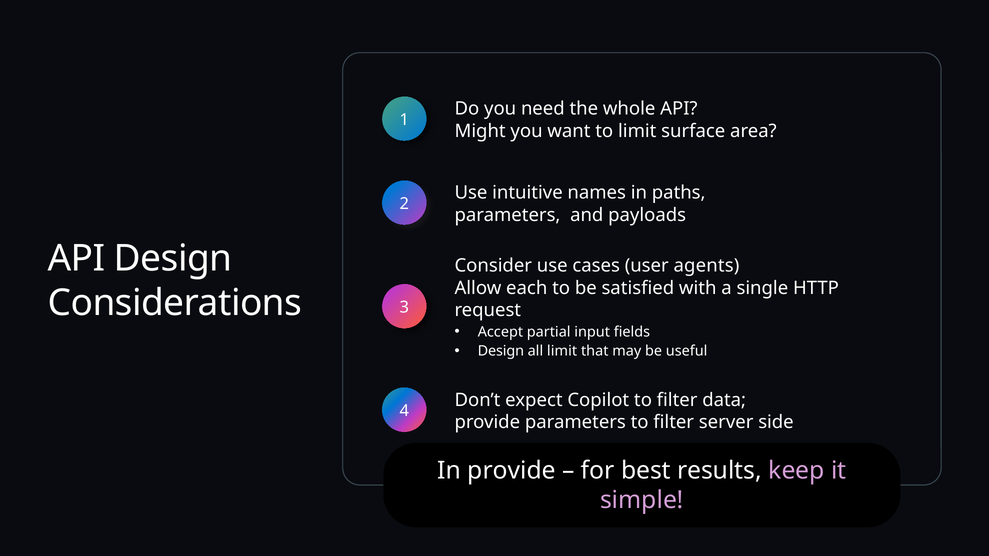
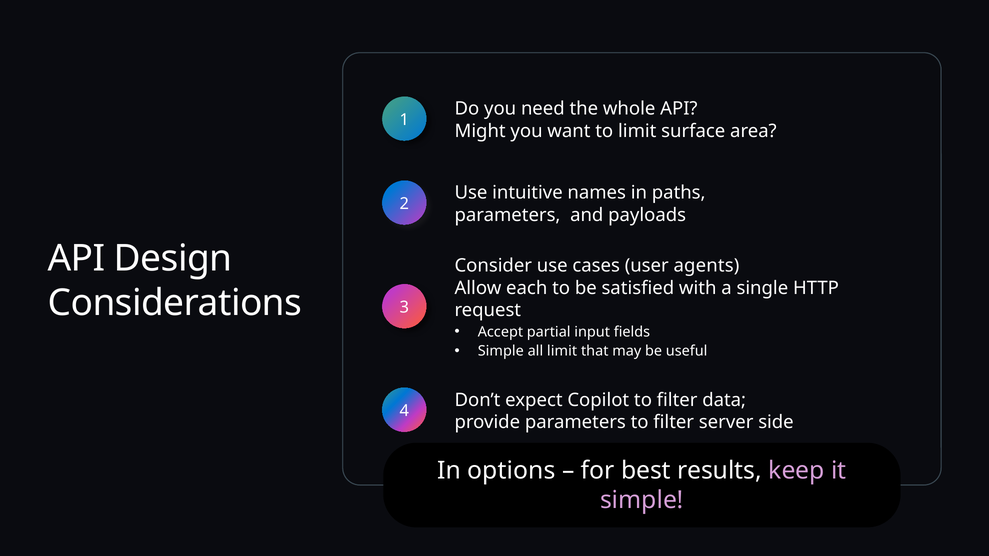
Design: Design -> Simple (501, 351)
In provide: provide -> options (511, 471)
